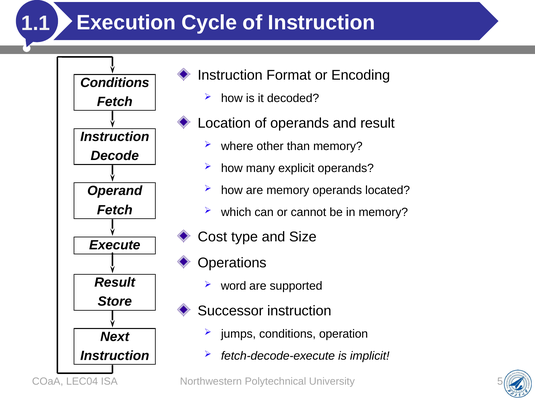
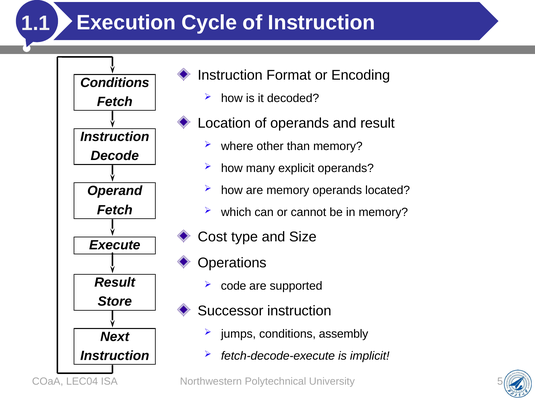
word: word -> code (234, 286)
operation: operation -> assembly (344, 334)
